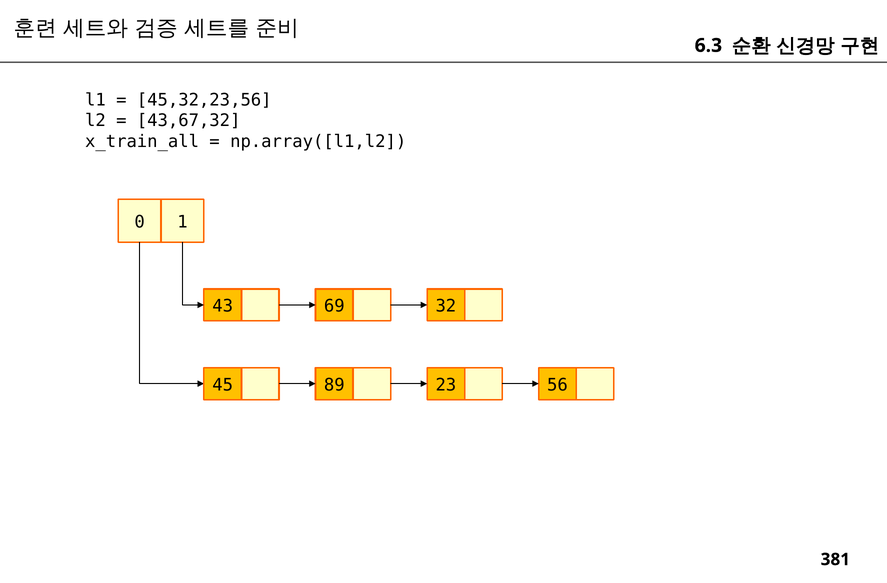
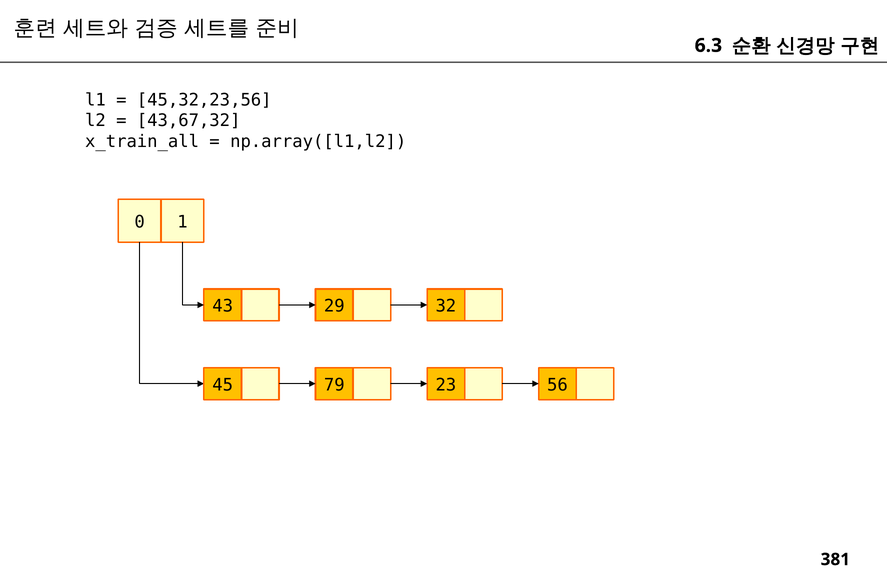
69: 69 -> 29 (334, 306)
89: 89 -> 79 (334, 385)
